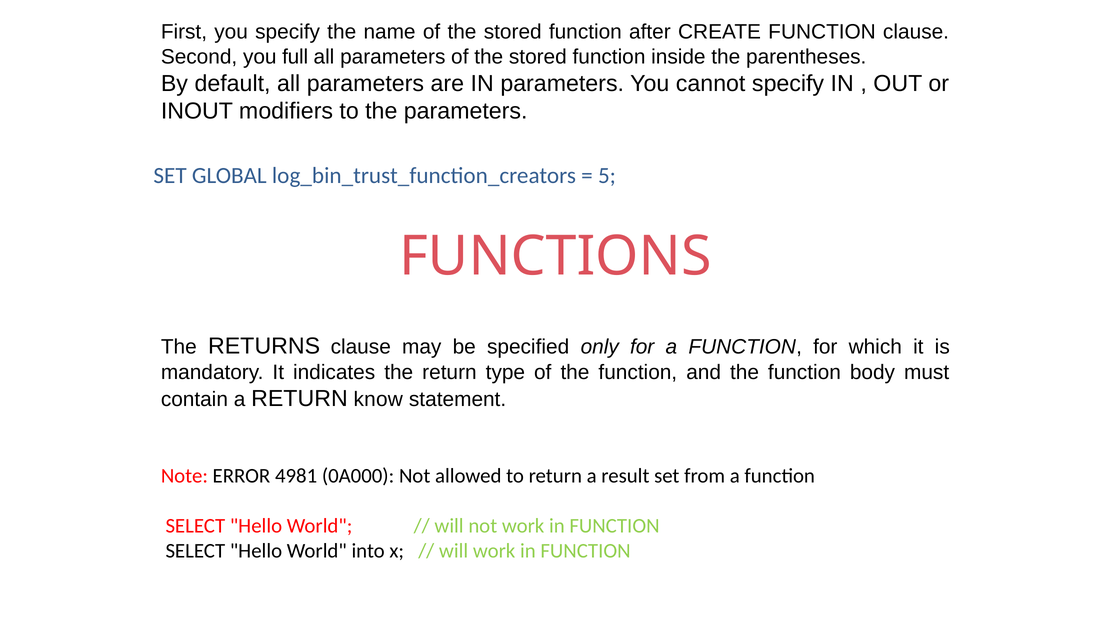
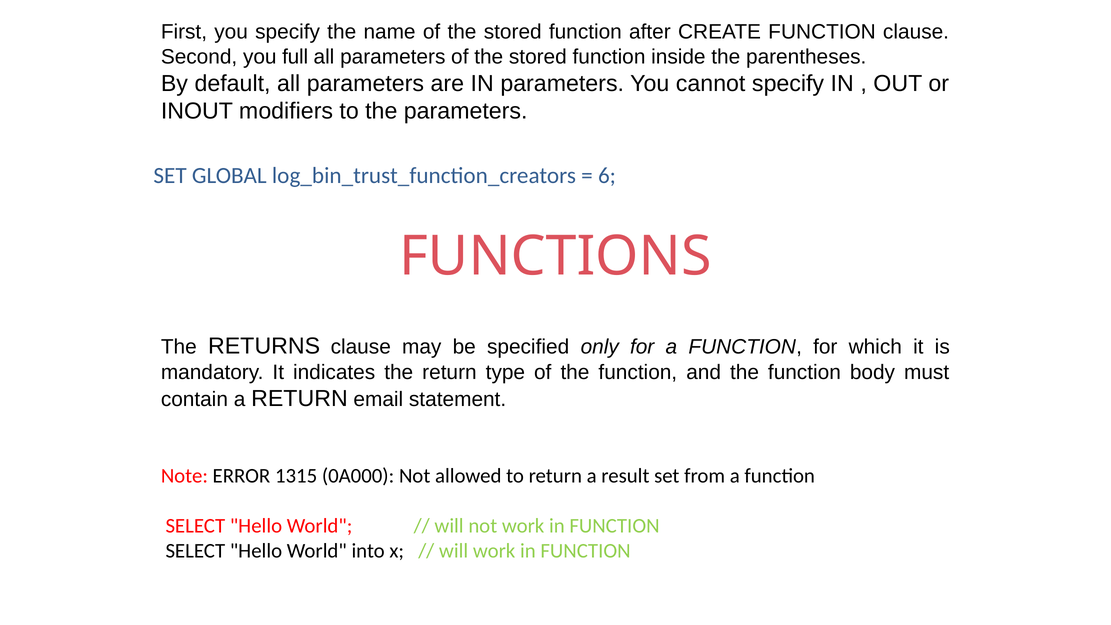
5: 5 -> 6 (607, 176)
know: know -> email (378, 400)
4981: 4981 -> 1315 (296, 476)
